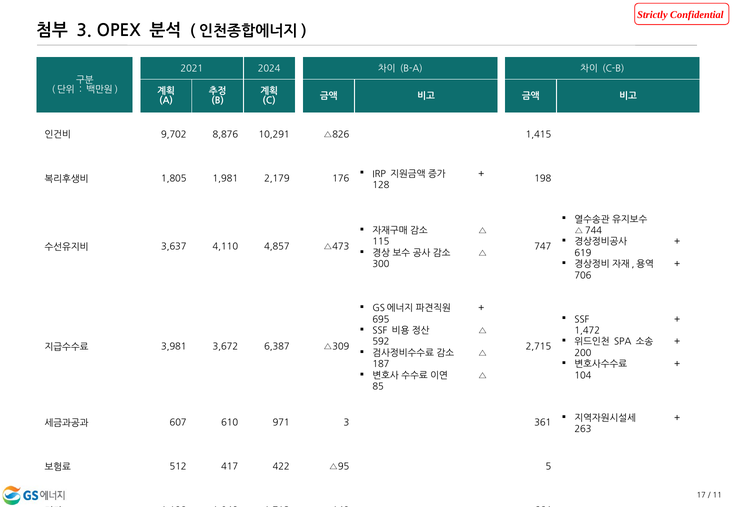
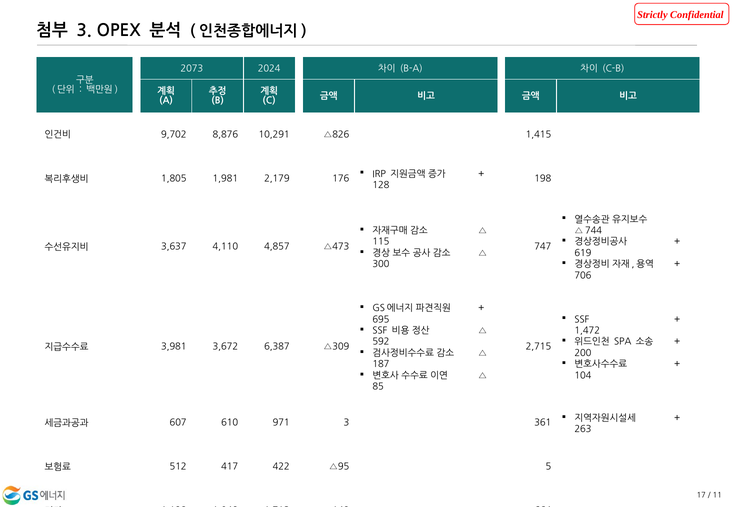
2021: 2021 -> 2073 (192, 68)
